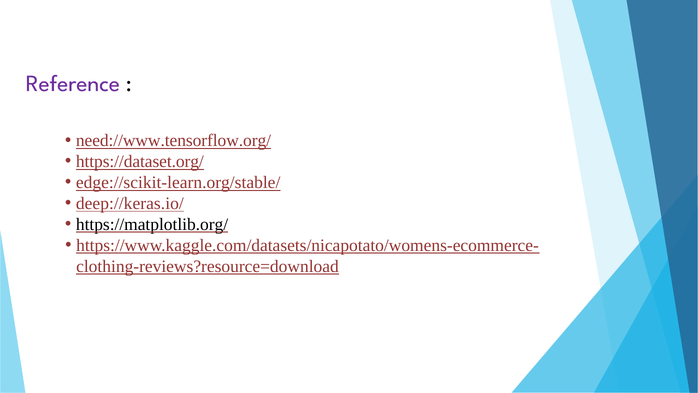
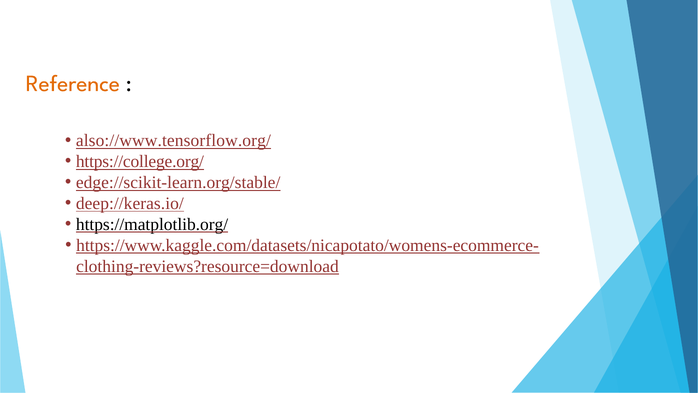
Reference colour: purple -> orange (73, 83)
need://www.tensorflow.org/: need://www.tensorflow.org/ -> also://www.tensorflow.org/ (173, 141)
https://dataset.org/: https://dataset.org/ -> https://college.org/ (140, 161)
